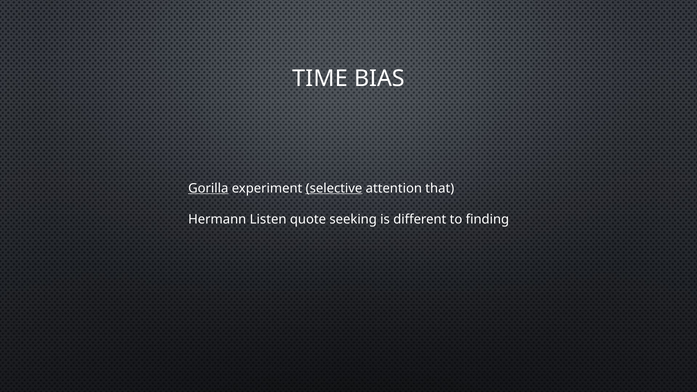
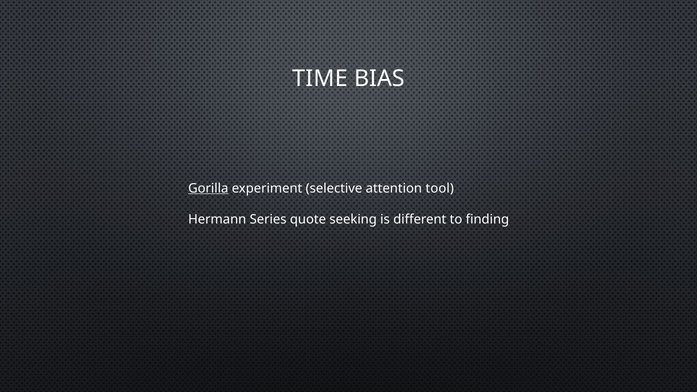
selective underline: present -> none (334, 188)
that: that -> tool (440, 188)
Listen: Listen -> Series (268, 220)
